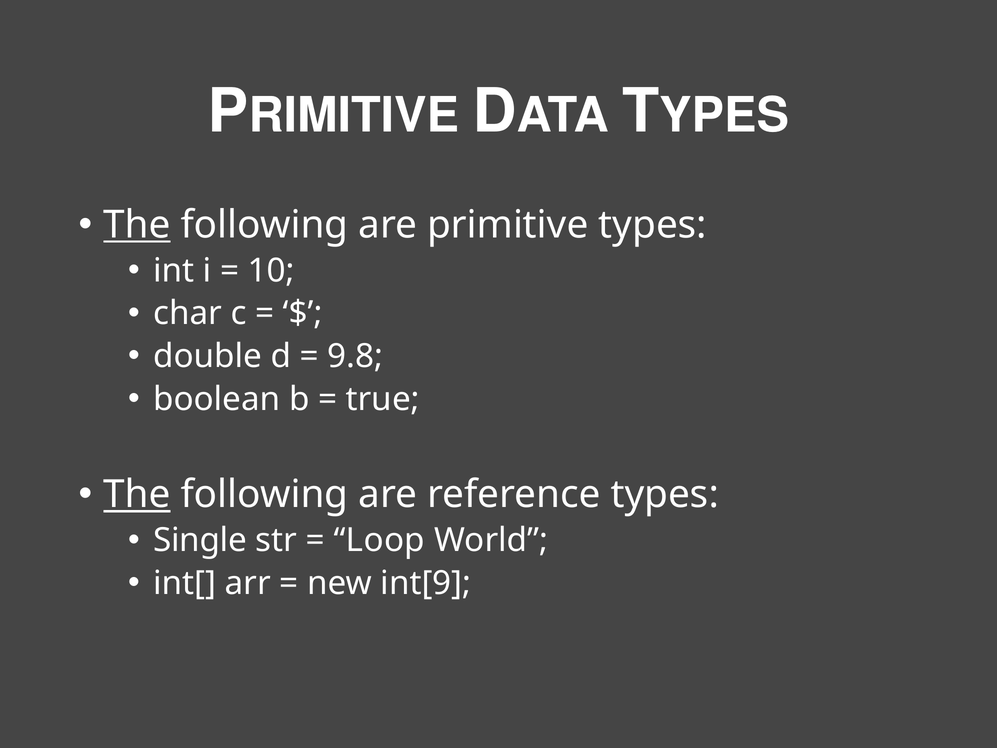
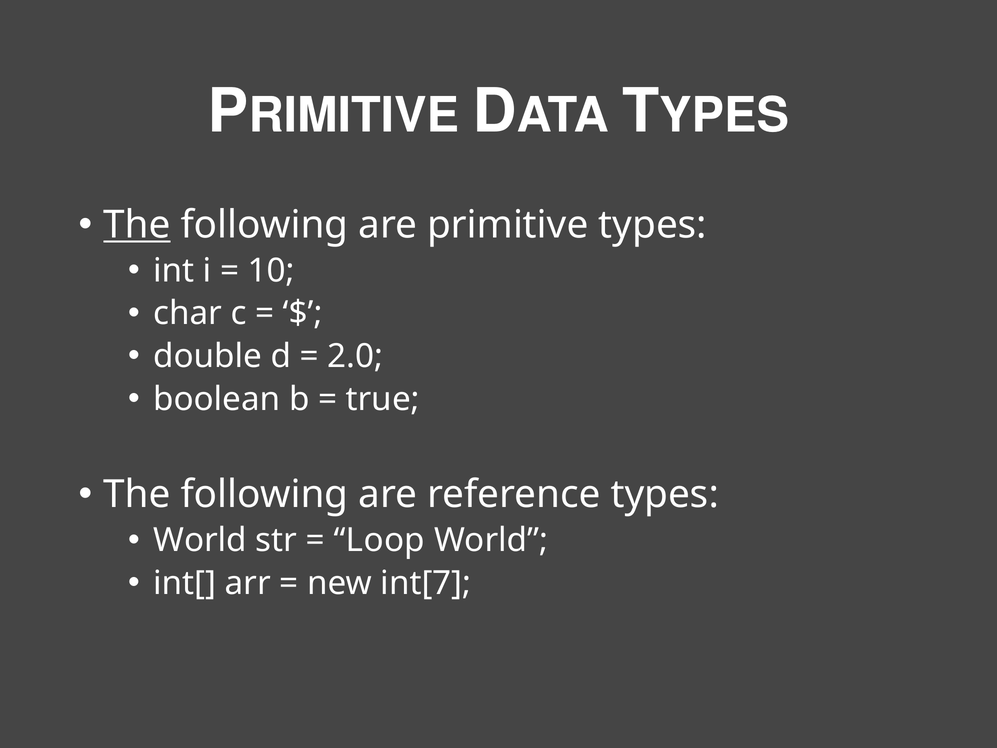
9.8: 9.8 -> 2.0 (355, 356)
The underline: present -> none (137, 494)
Single: Single -> World (200, 540)
int[9: int[9 -> int[7 (426, 583)
